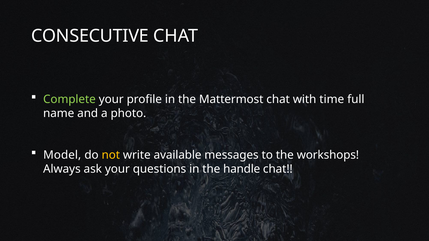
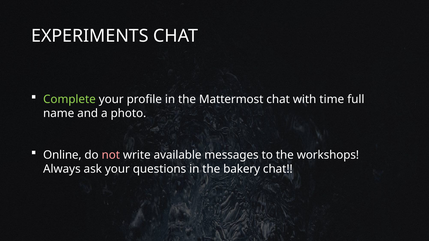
CONSECUTIVE: CONSECUTIVE -> EXPERIMENTS (90, 36)
Model: Model -> Online (62, 155)
not colour: yellow -> pink (111, 155)
handle: handle -> bakery (242, 169)
